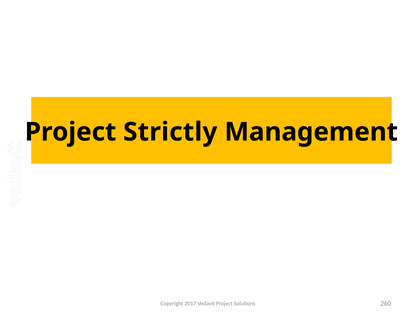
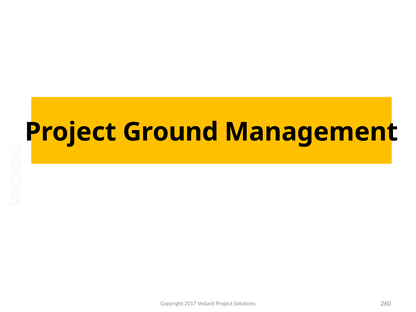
Strictly: Strictly -> Ground (171, 132)
